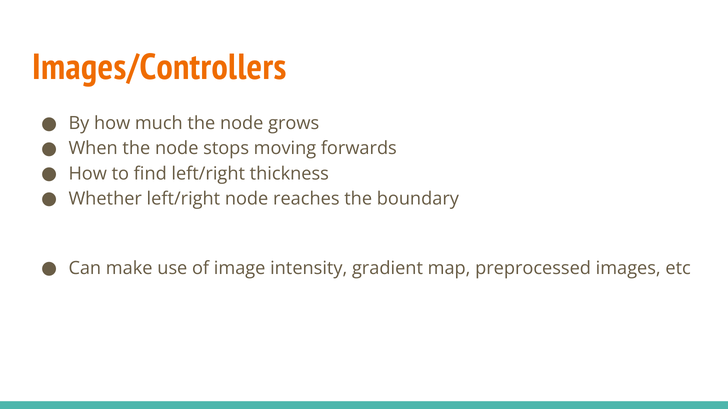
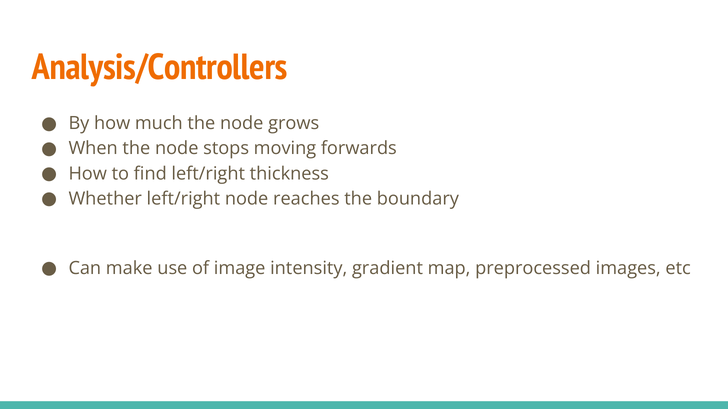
Images/Controllers: Images/Controllers -> Analysis/Controllers (160, 67)
